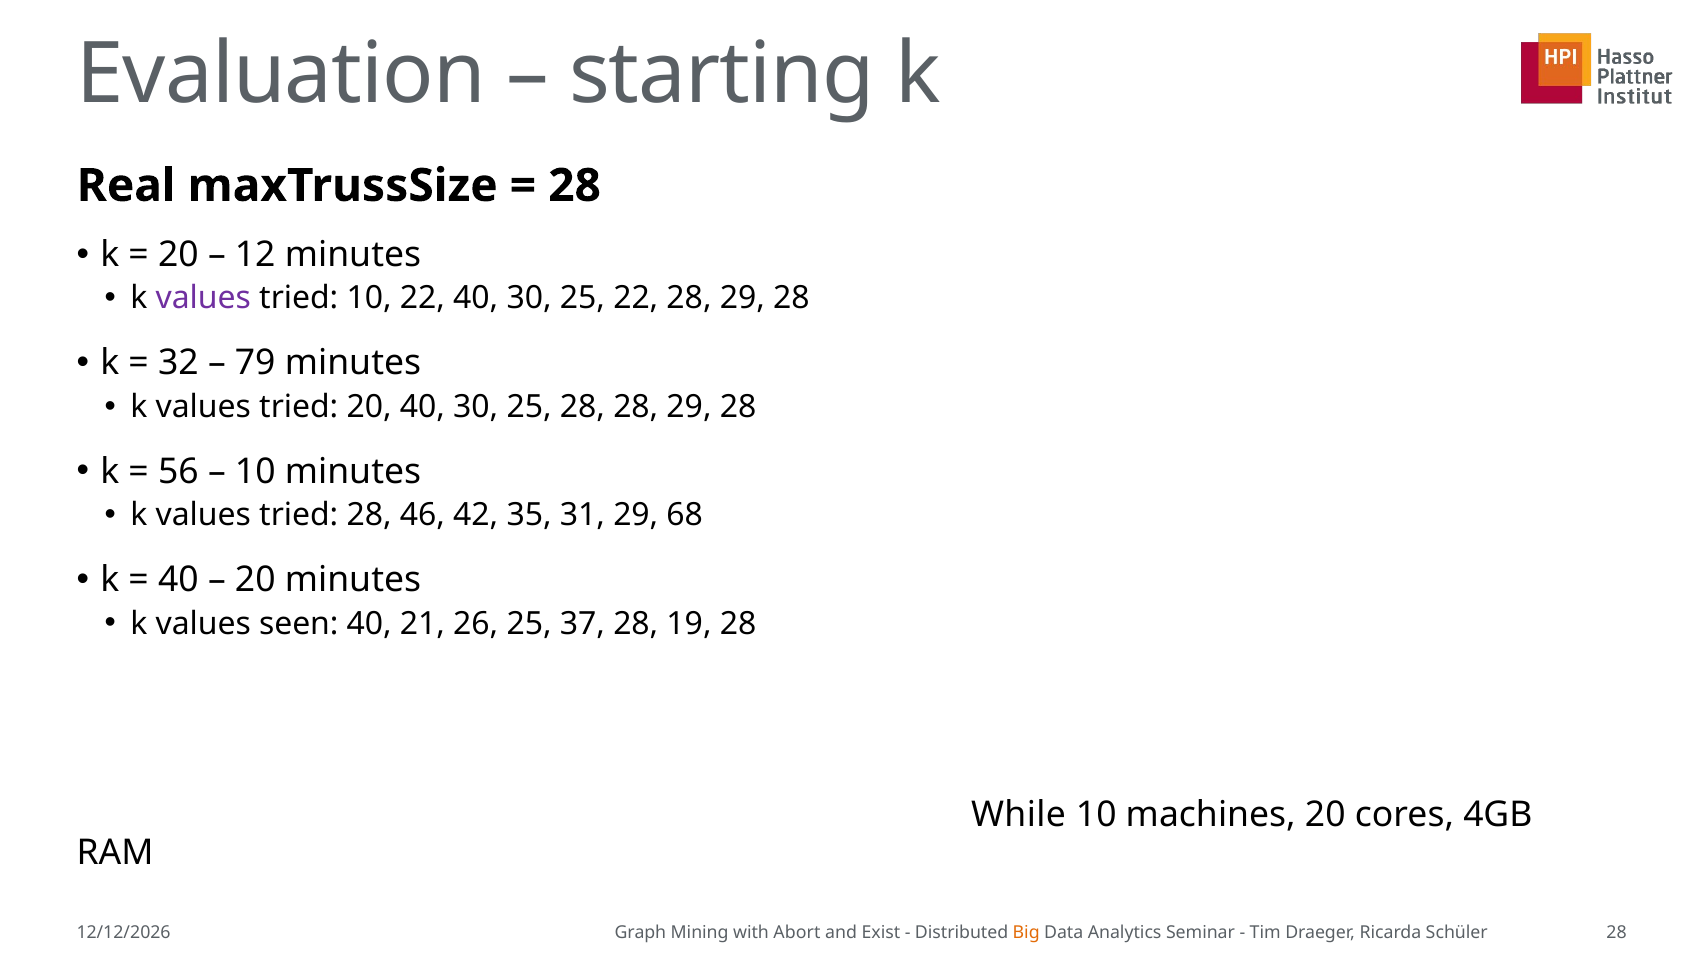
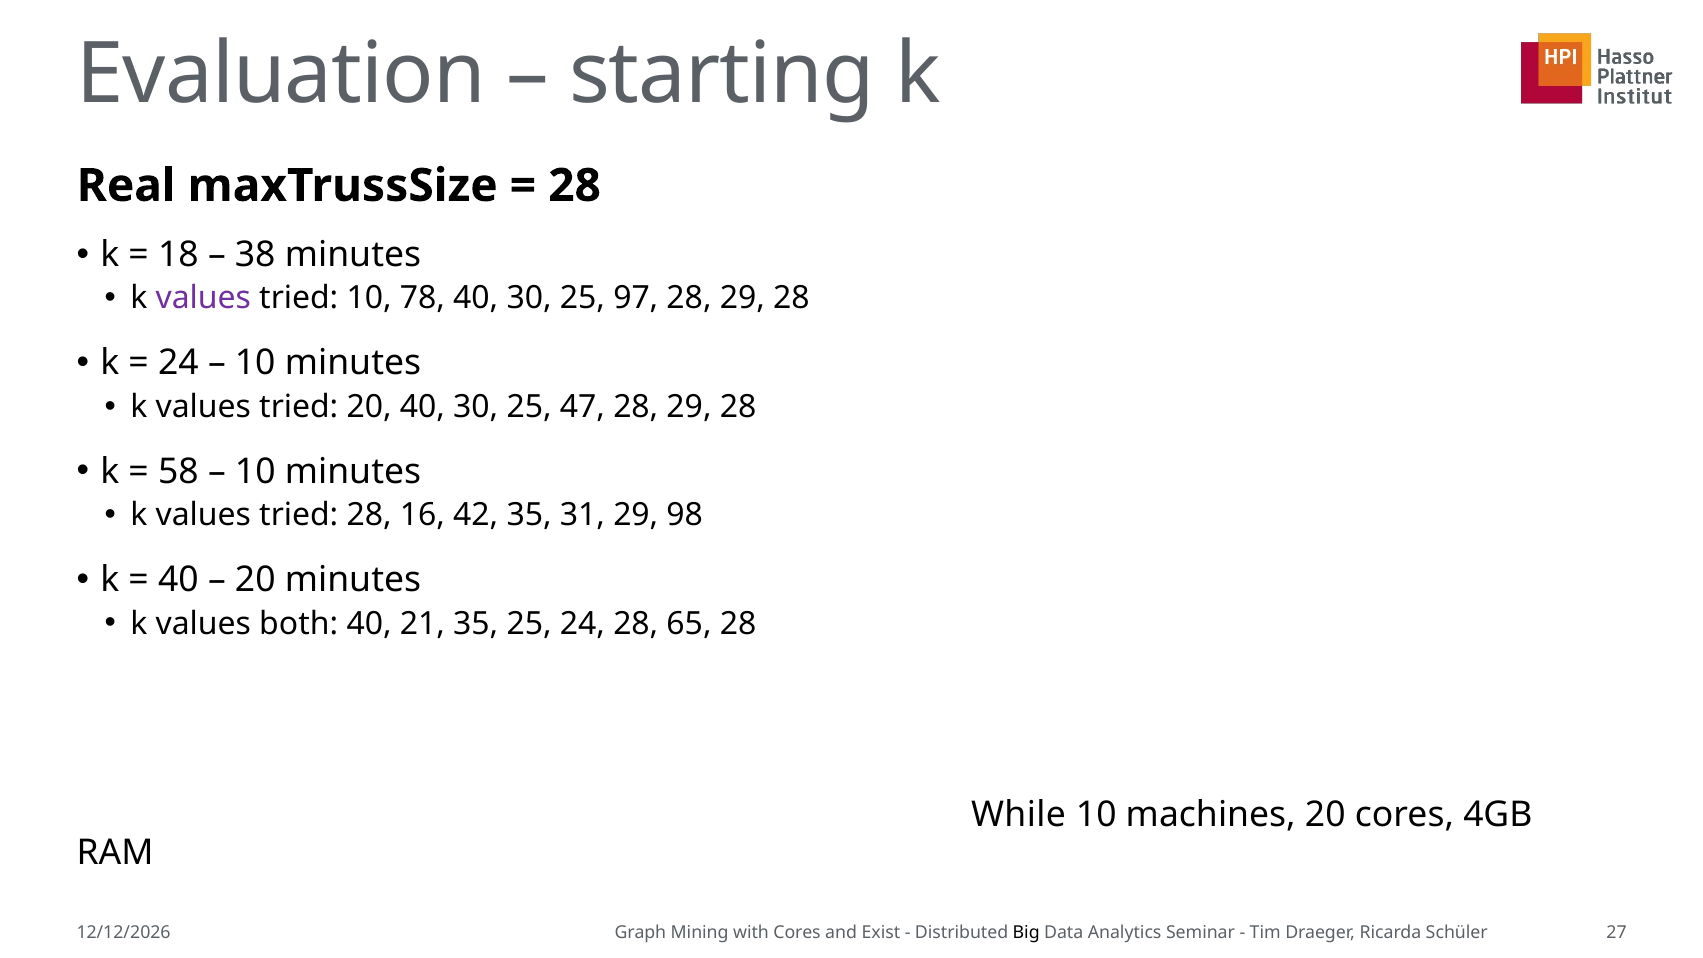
20: 20 -> 18 (178, 255)
12: 12 -> 38 (255, 255)
10 22: 22 -> 78 (422, 298)
25 22: 22 -> 97 (636, 298)
32: 32 -> 24 (178, 363)
79: 79 -> 10 (255, 363)
25 28: 28 -> 47 (582, 407)
56: 56 -> 58 (178, 472)
46: 46 -> 16 (422, 515)
68: 68 -> 98 (685, 515)
seen: seen -> both (299, 623)
21 26: 26 -> 35 (476, 623)
25 37: 37 -> 24 (582, 623)
19: 19 -> 65 (689, 623)
with Abort: Abort -> Cores (797, 933)
Big colour: orange -> black (1026, 933)
Schüler 28: 28 -> 27 (1617, 933)
